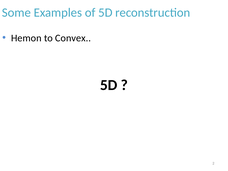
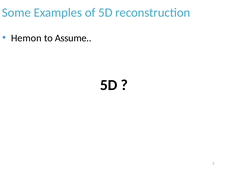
Convex: Convex -> Assume (73, 38)
